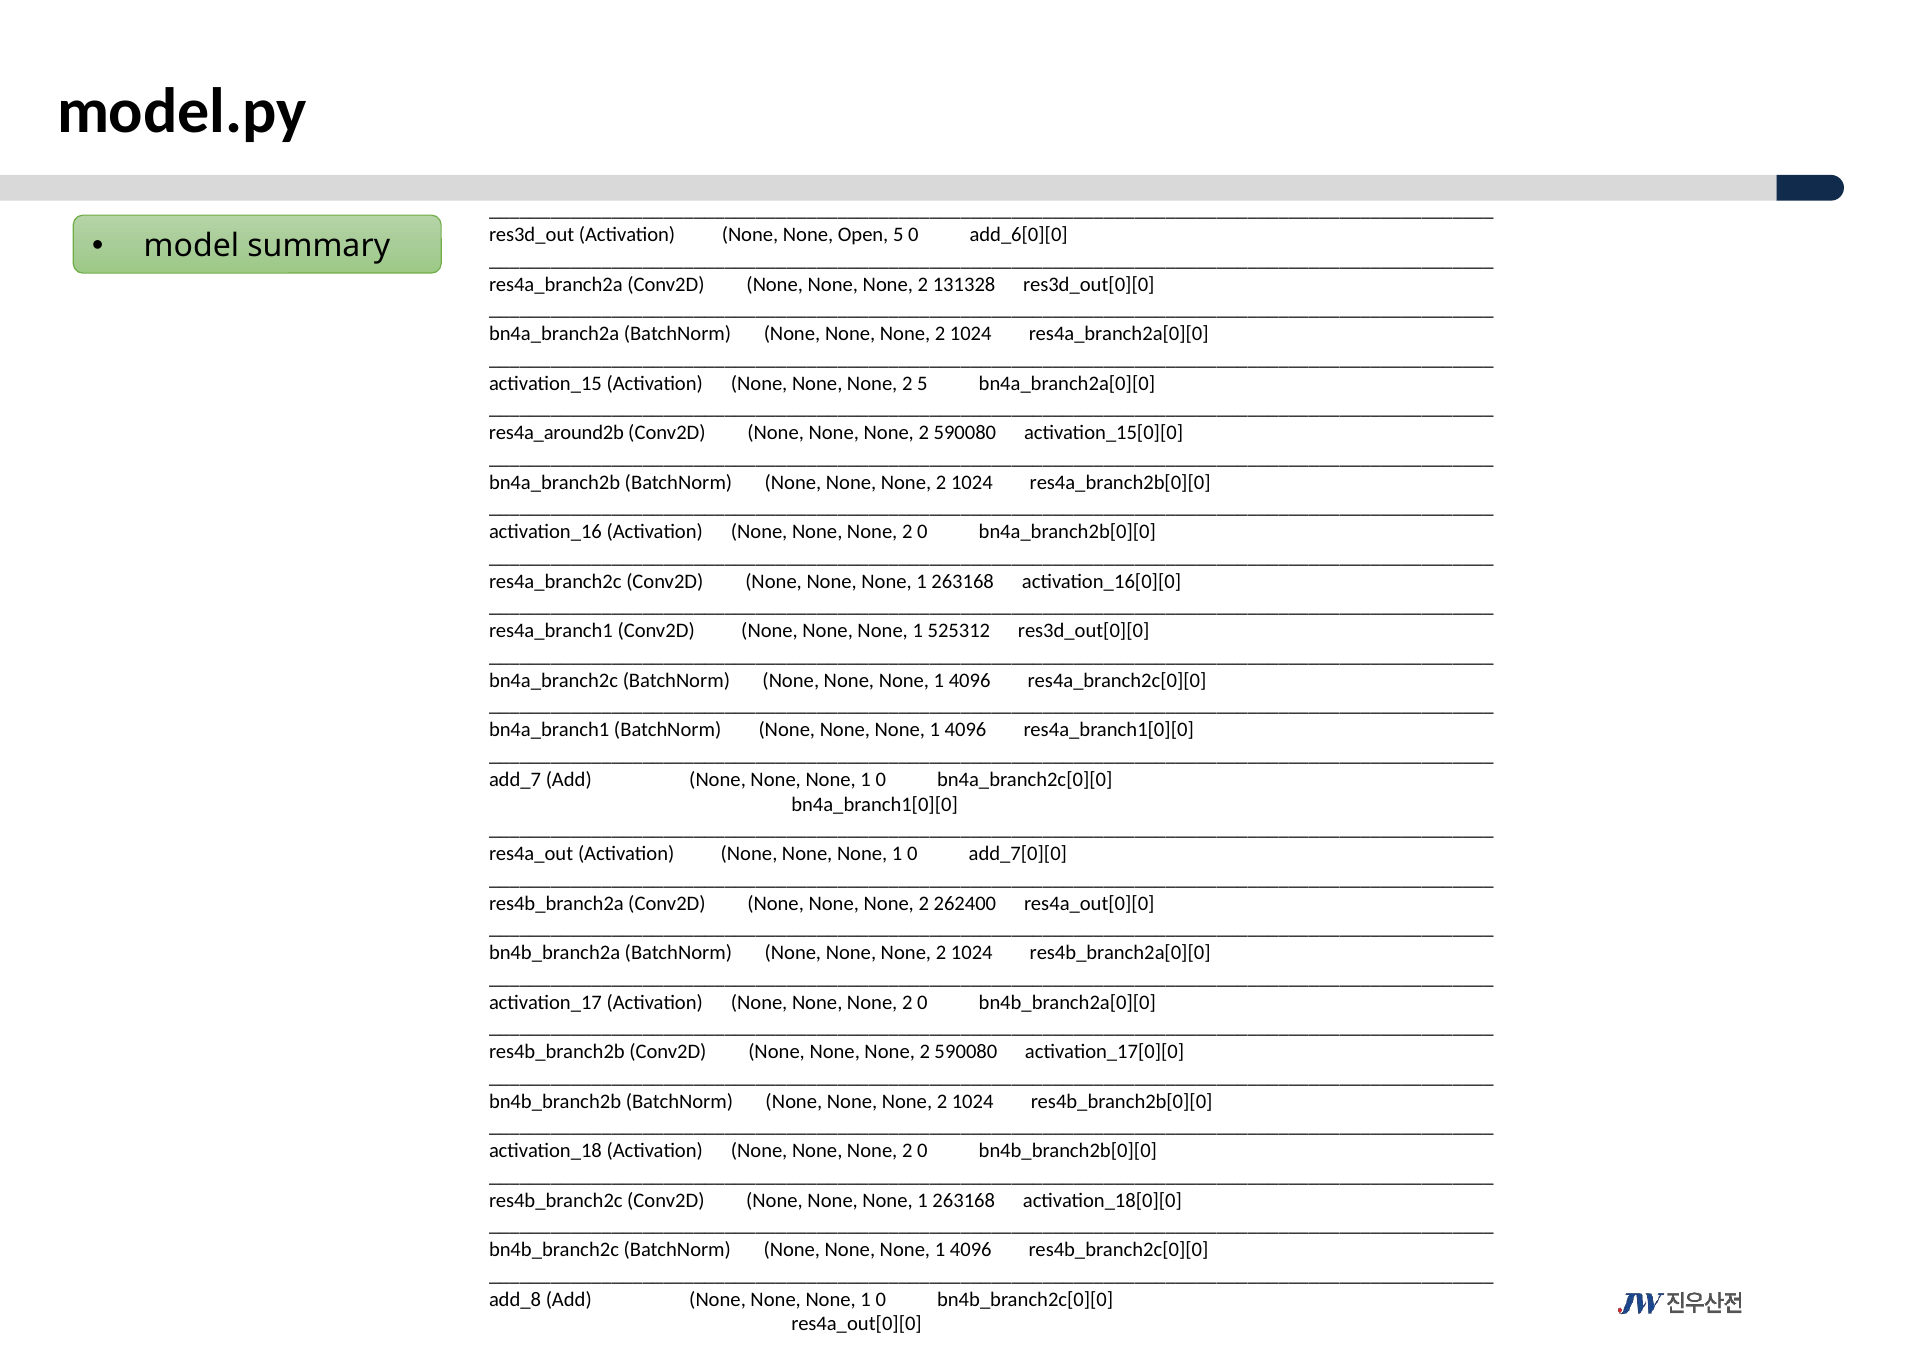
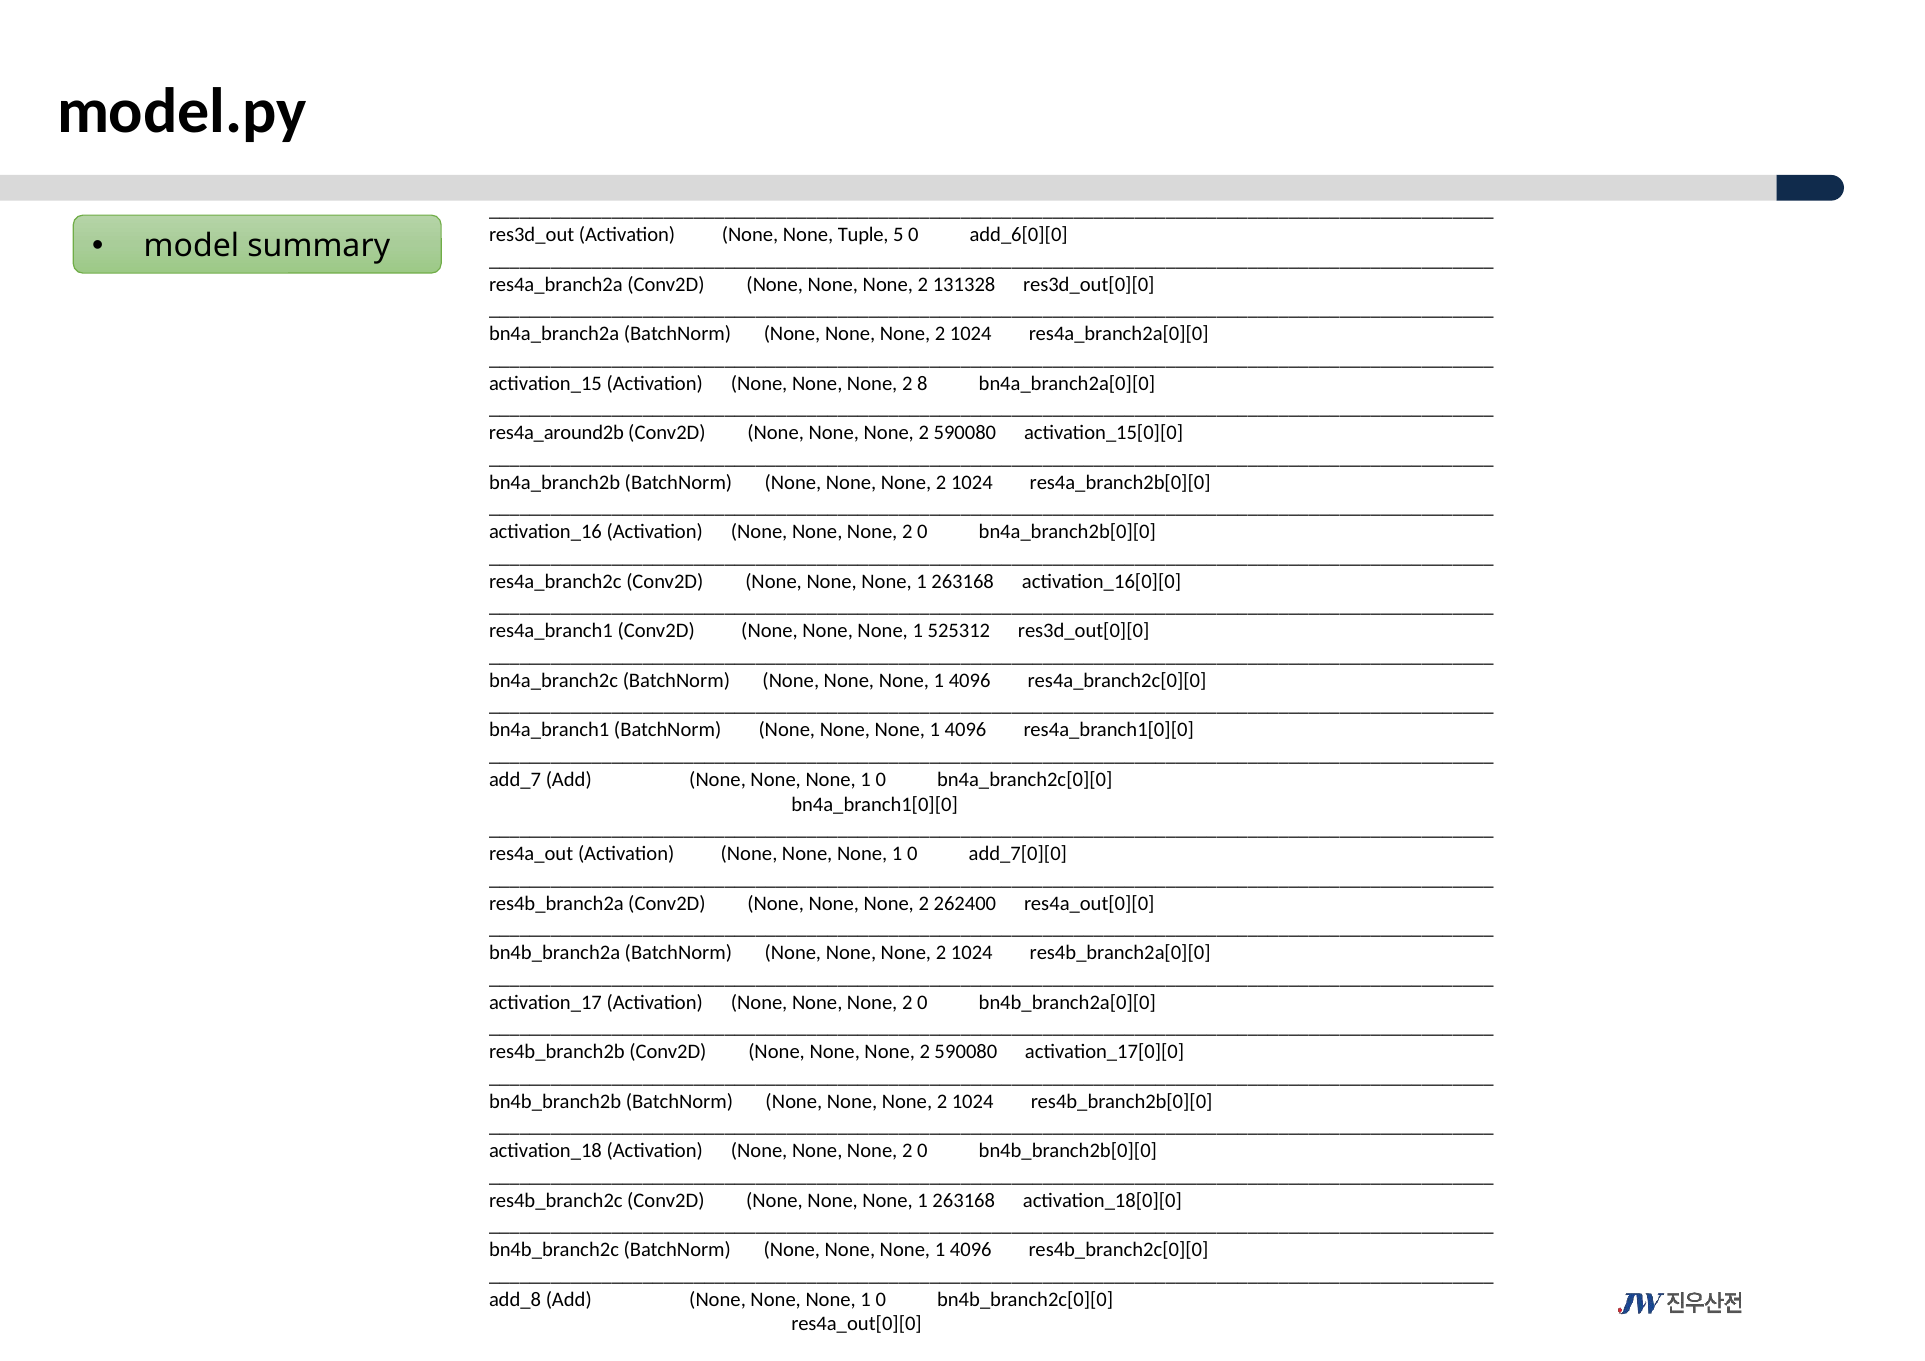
Open: Open -> Tuple (863, 235)
2 5: 5 -> 8 (922, 383)
